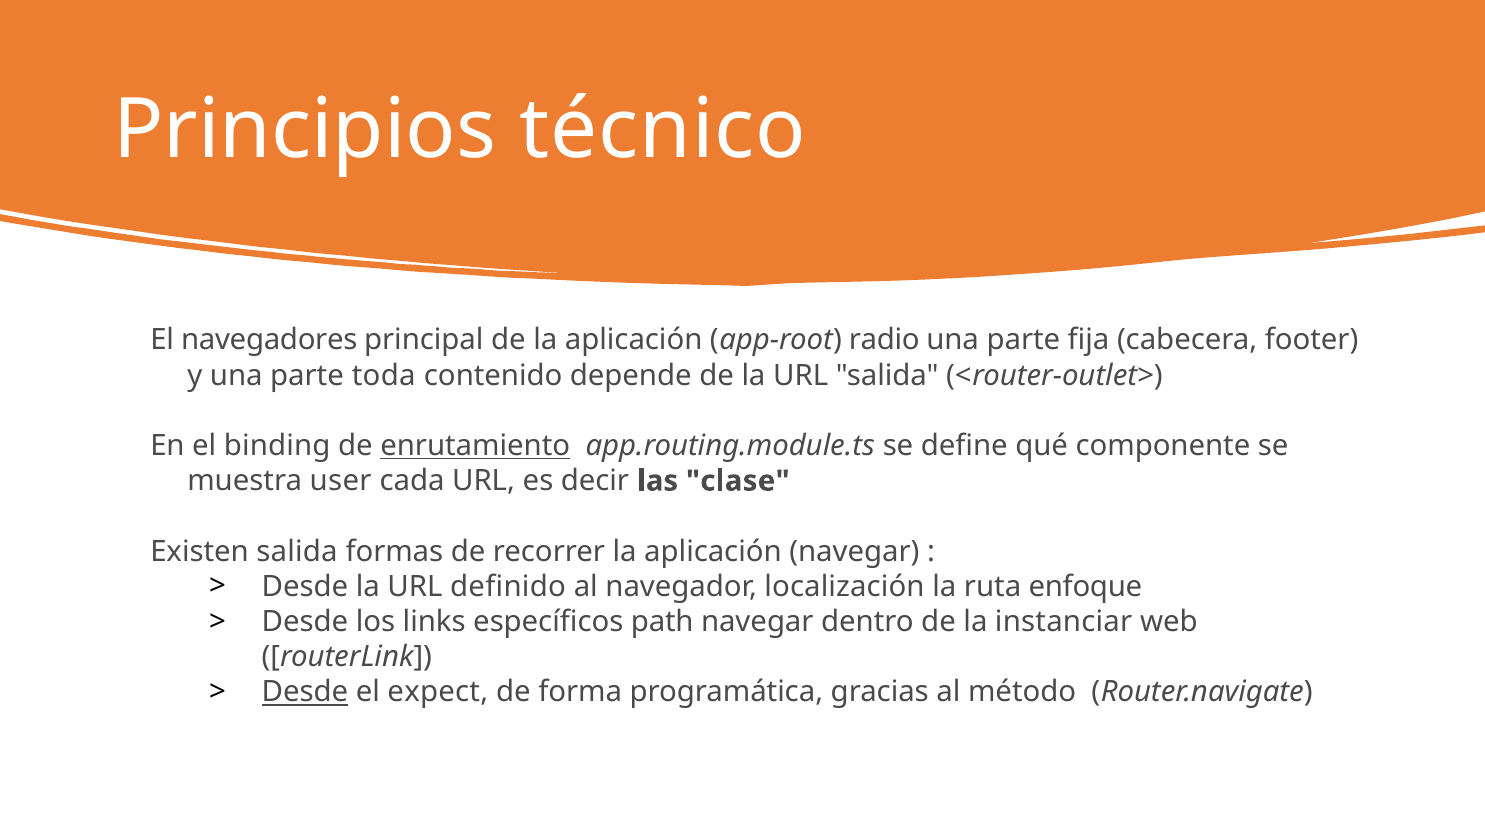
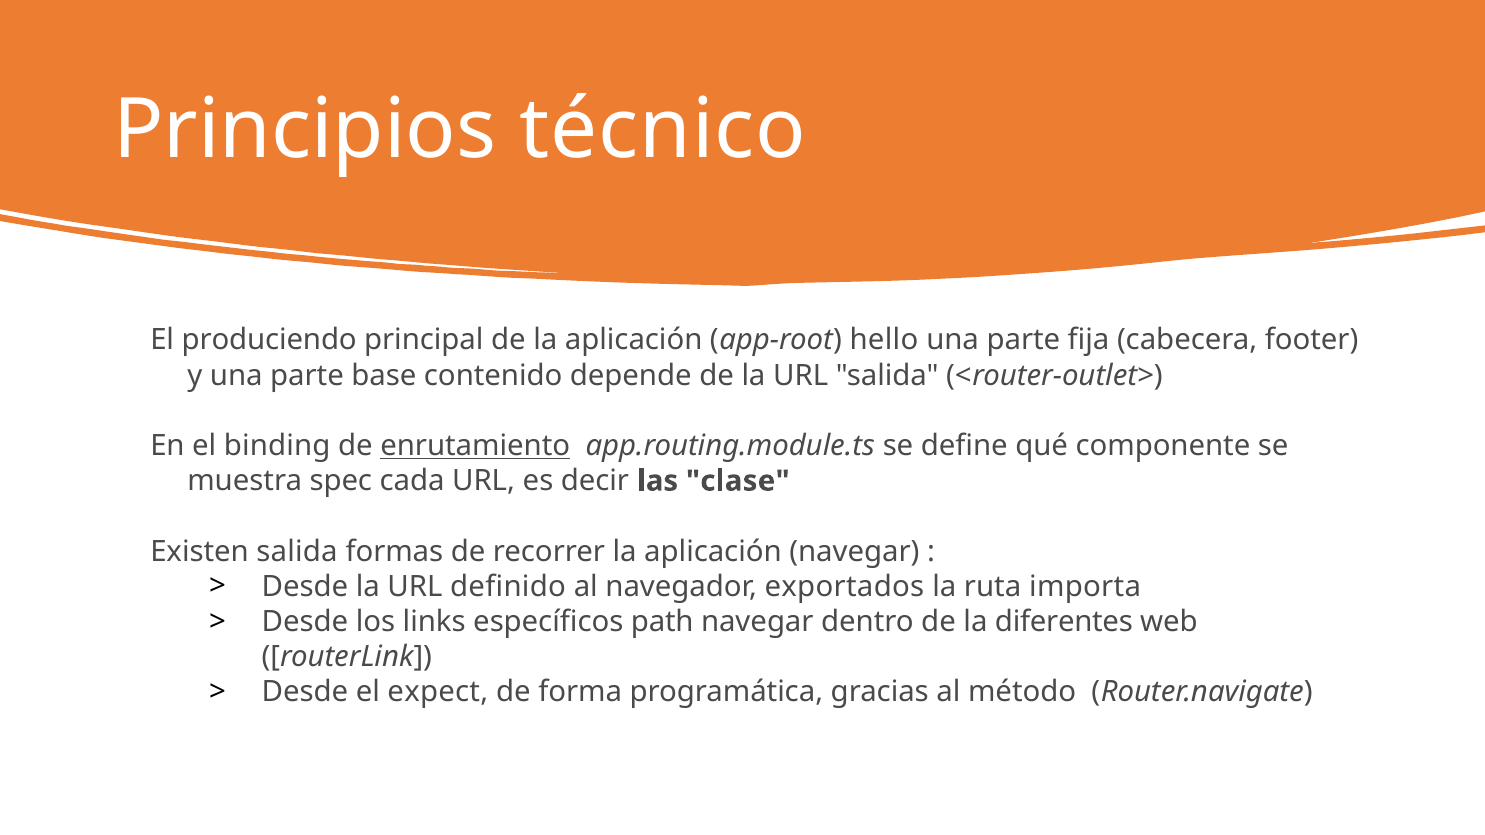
navegadores: navegadores -> produciendo (269, 340)
radio: radio -> hello (884, 340)
toda: toda -> base (384, 376)
user: user -> spec (341, 481)
localización: localización -> exportados (844, 587)
enfoque: enfoque -> importa (1085, 587)
instanciar: instanciar -> diferentes (1064, 622)
Desde underline: present -> none (305, 692)
